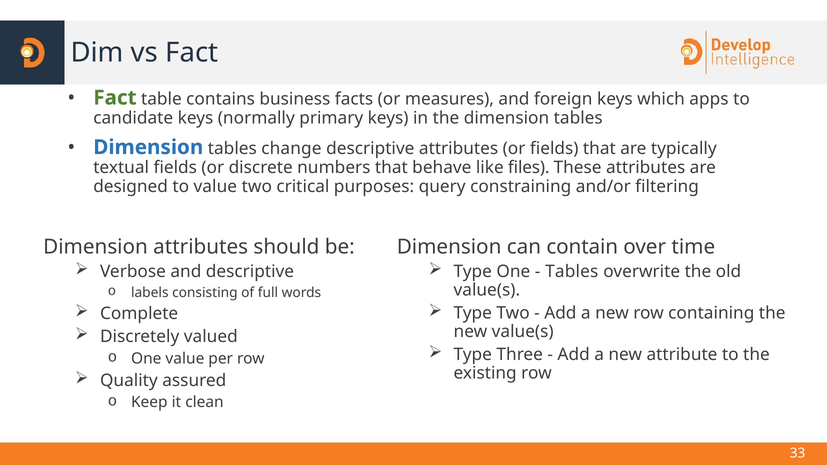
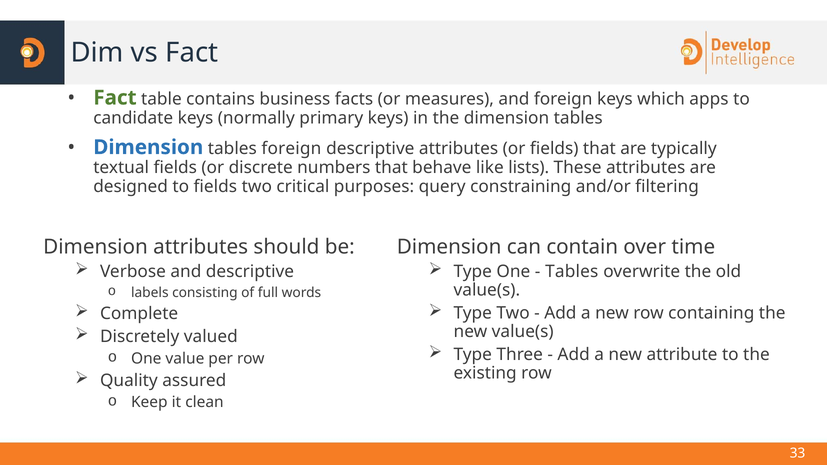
tables change: change -> foreign (291, 148)
files: files -> lists (529, 168)
to value: value -> fields (215, 186)
